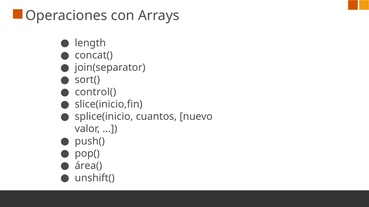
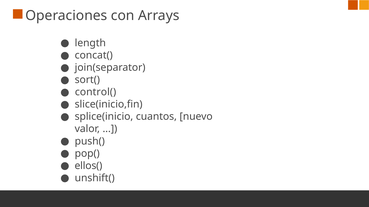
área(: área( -> ellos( (88, 166)
